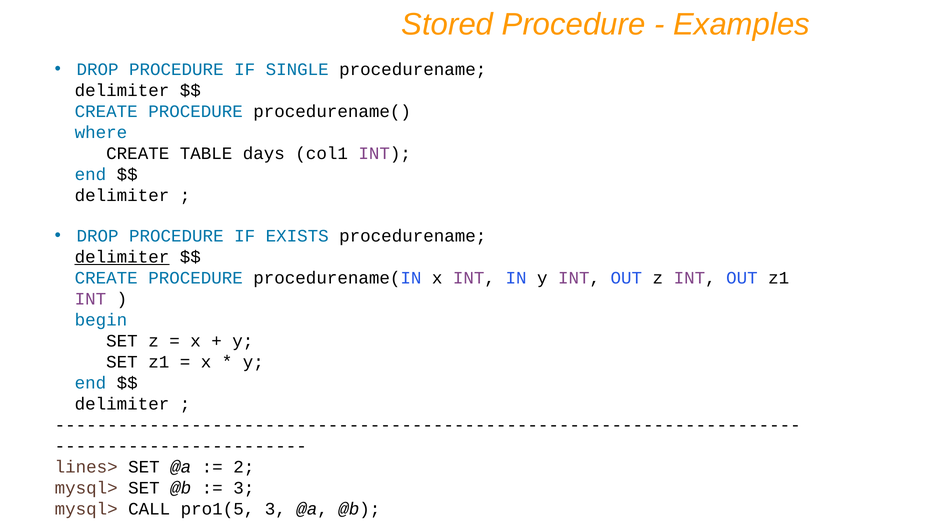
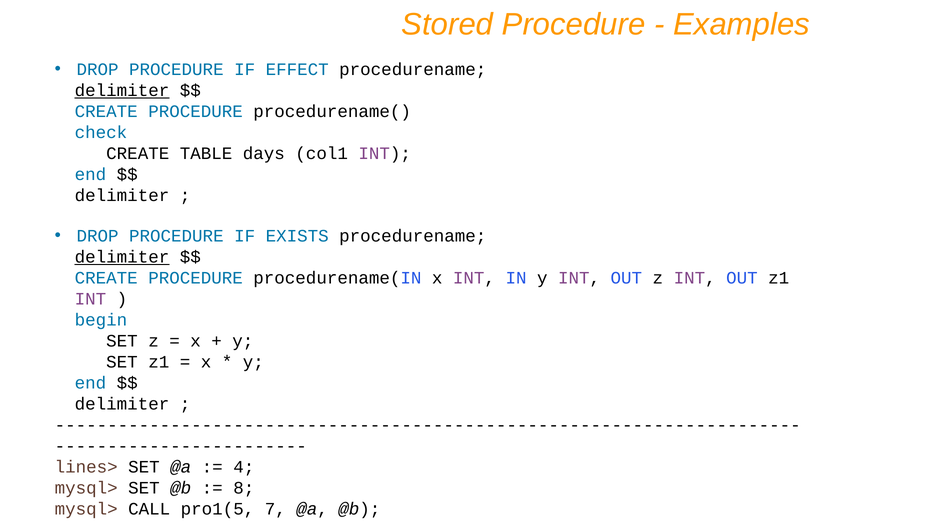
SINGLE: SINGLE -> EFFECT (297, 70)
delimiter underline: none -> present (122, 91)
where: where -> check (101, 133)
2: 2 -> 4 (244, 467)
3: 3 -> 8 (244, 488)
pro1(5 3: 3 -> 7 (275, 509)
